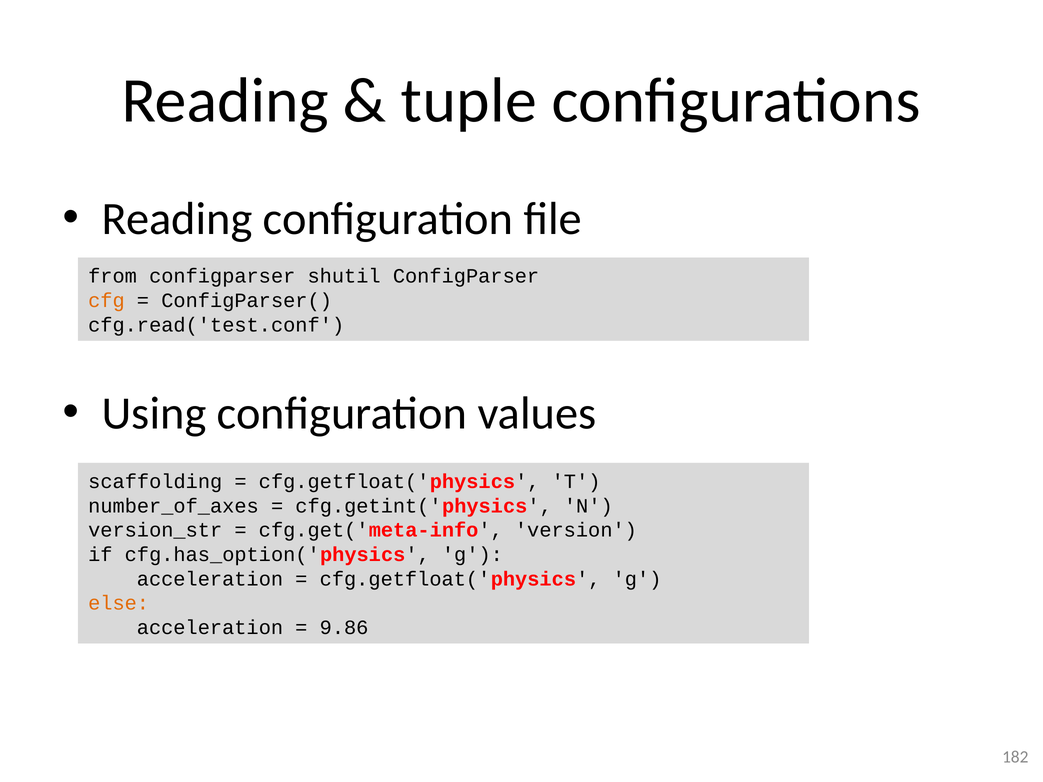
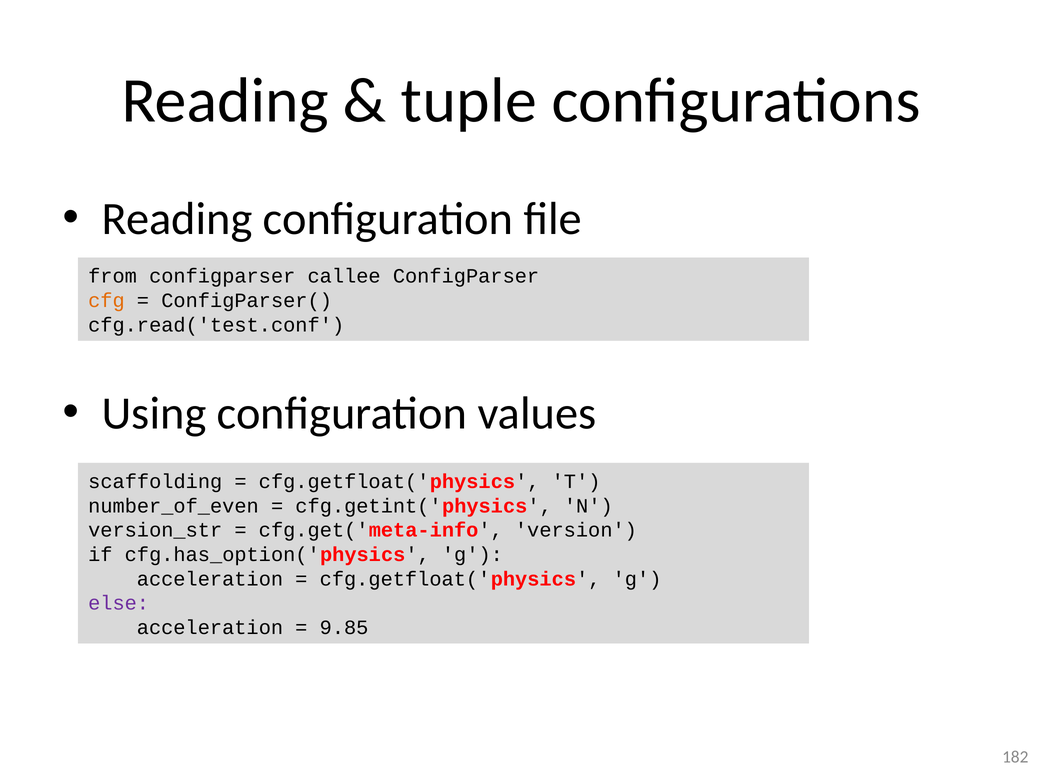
shutil: shutil -> callee (344, 276)
number_of_axes: number_of_axes -> number_of_even (173, 506)
else colour: orange -> purple (119, 603)
9.86: 9.86 -> 9.85 (344, 628)
